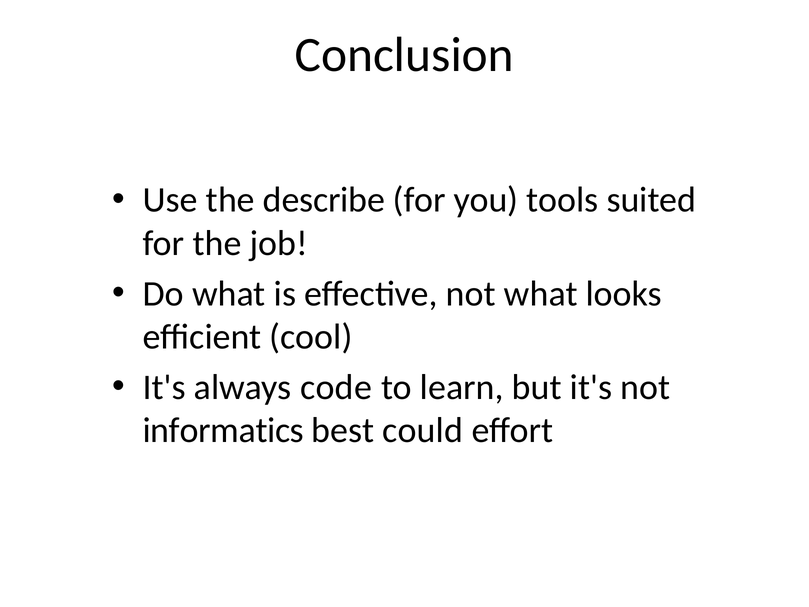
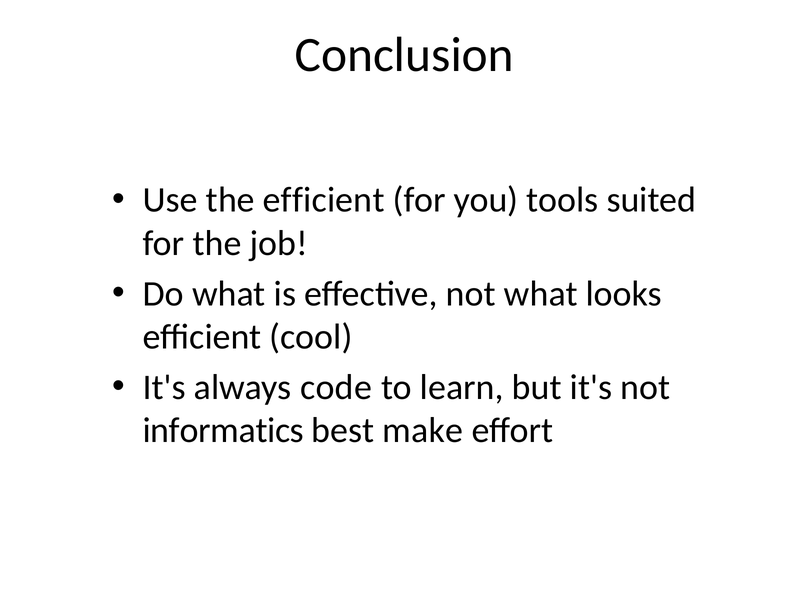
the describe: describe -> efficient (324, 200)
could: could -> make (423, 430)
